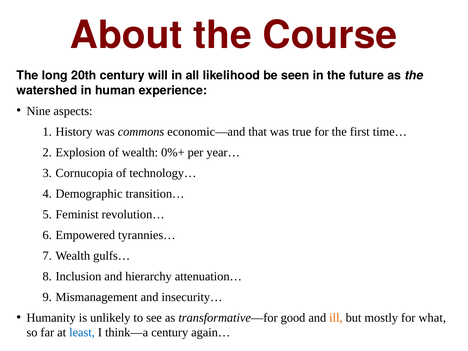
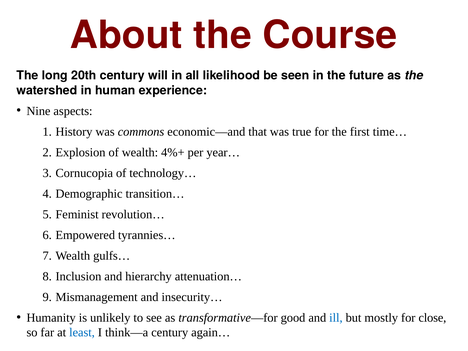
0%+: 0%+ -> 4%+ (173, 152)
ill colour: orange -> blue (336, 318)
what: what -> close (432, 318)
